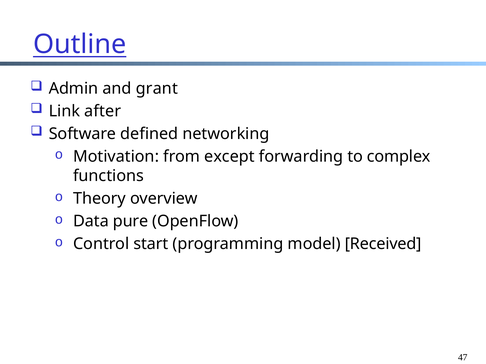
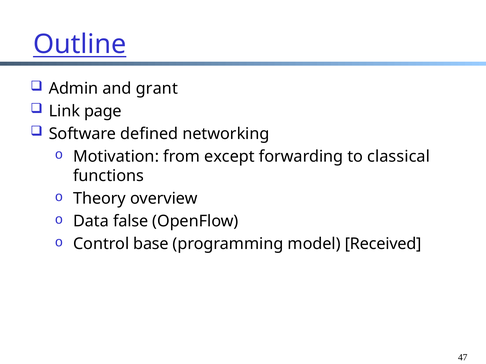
after: after -> page (103, 111)
complex: complex -> classical (399, 157)
pure: pure -> false (131, 221)
start: start -> base (151, 244)
